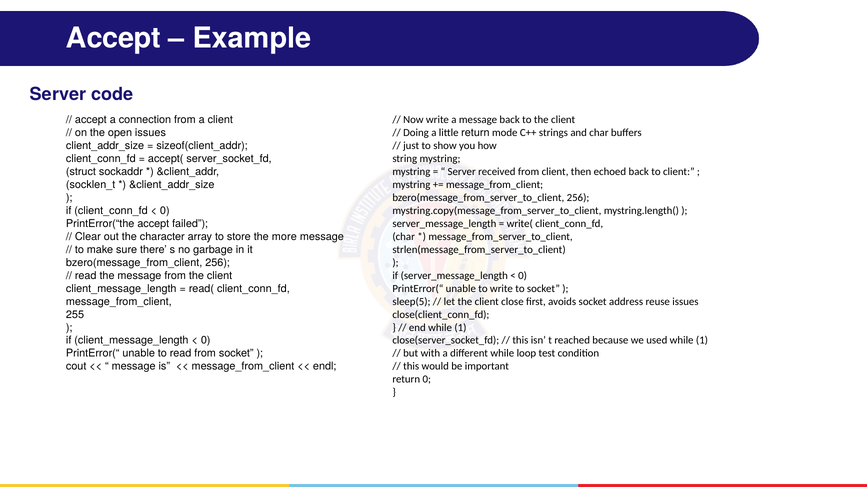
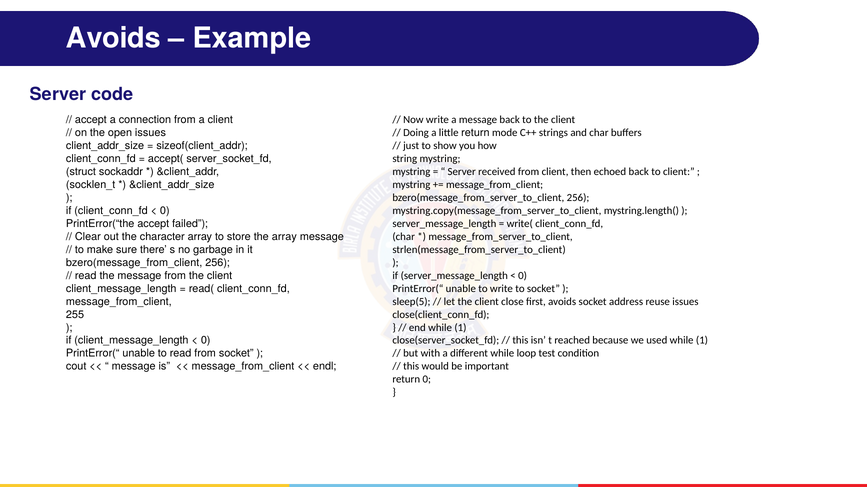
Accept: Accept -> Avoids (113, 38)
the more: more -> array (284, 237)
